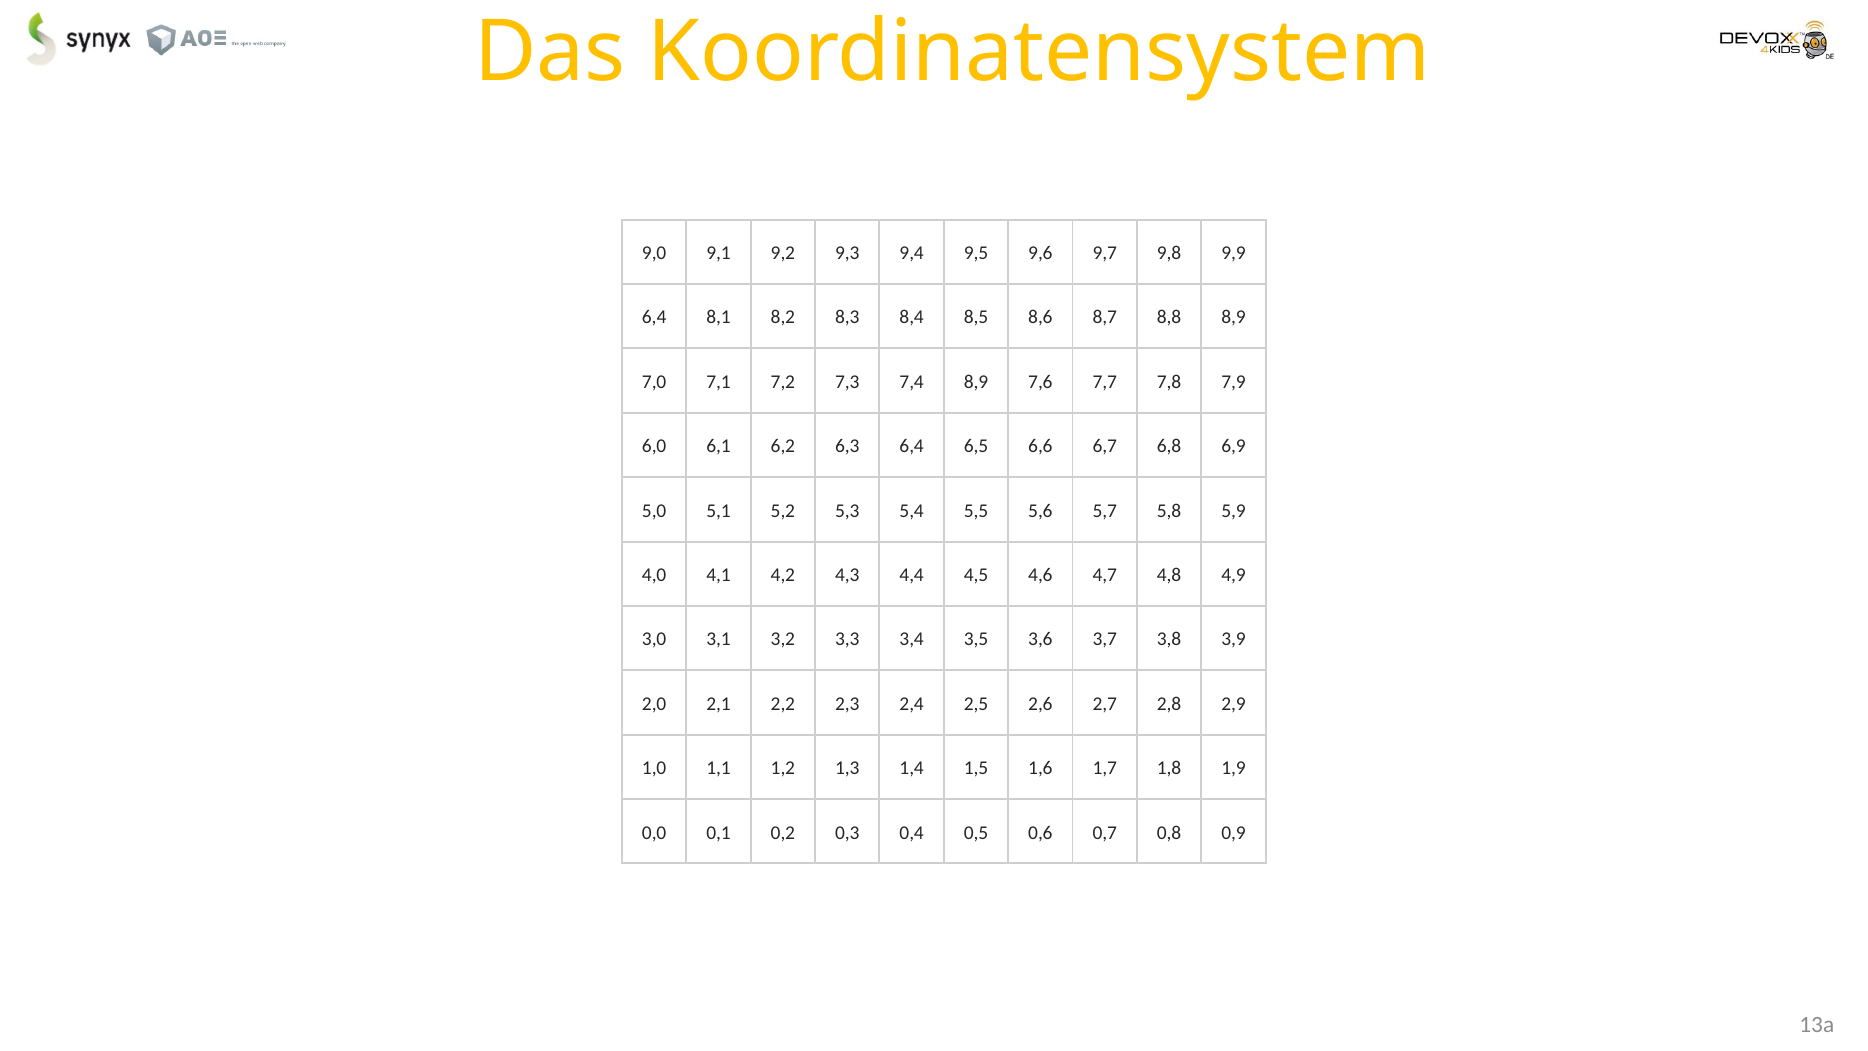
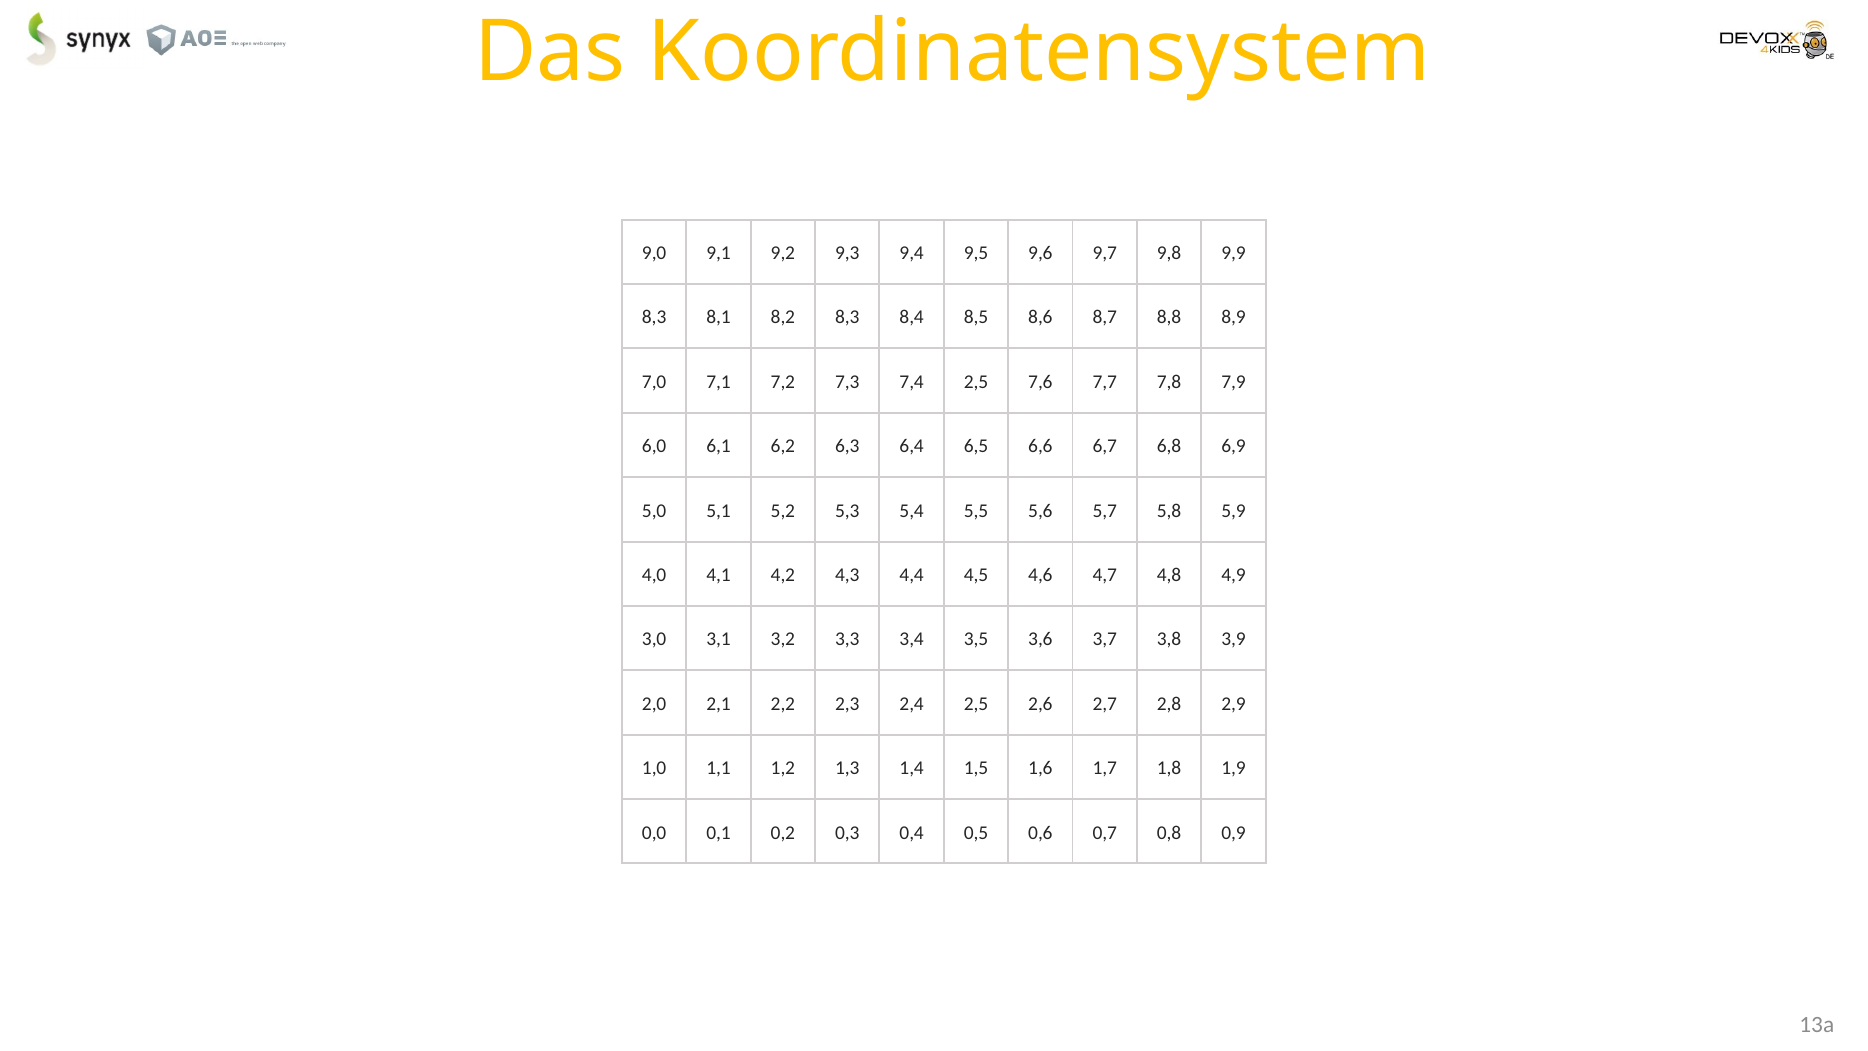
6,4: 6,4 -> 8,3 (654, 317)
7,4 8,9: 8,9 -> 2,5 (976, 382)
